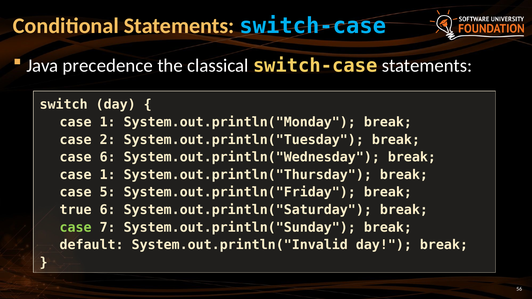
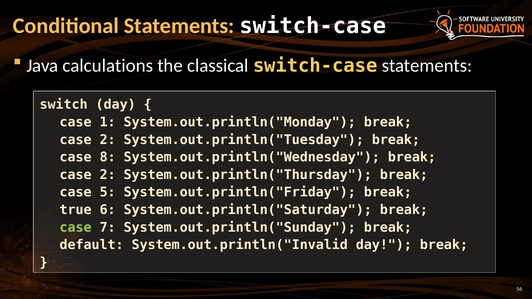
switch-case colour: light blue -> white (313, 26)
precedence: precedence -> calculations (108, 66)
case 6: 6 -> 8 (108, 157)
1: 1 -> 2 (108, 175)
